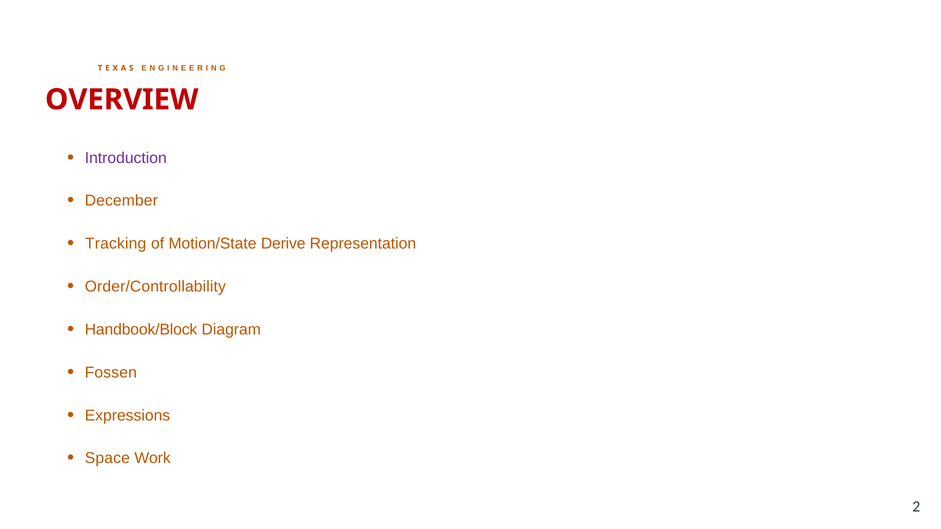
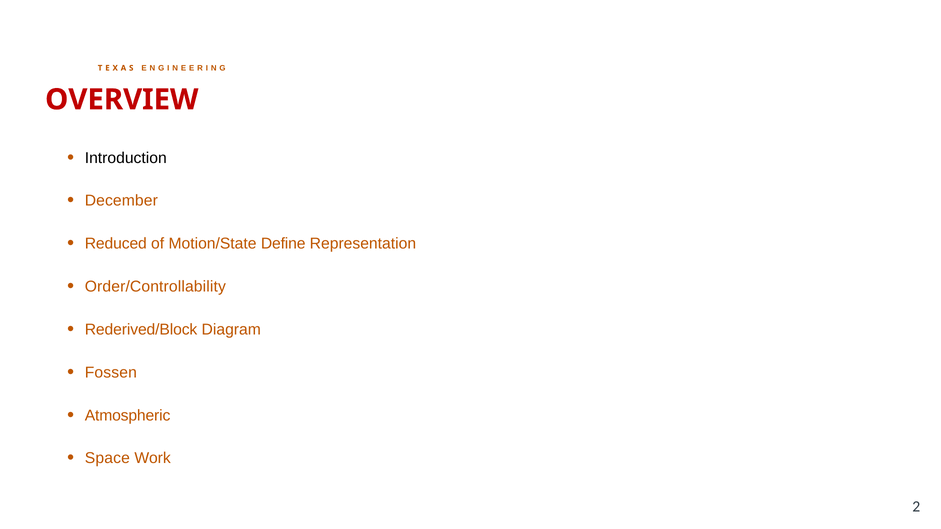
Introduction colour: purple -> black (126, 158)
Tracking: Tracking -> Reduced (116, 244)
Derive: Derive -> Define (283, 244)
Handbook/Block: Handbook/Block -> Rederived/Block (141, 330)
Expressions: Expressions -> Atmospheric (128, 416)
